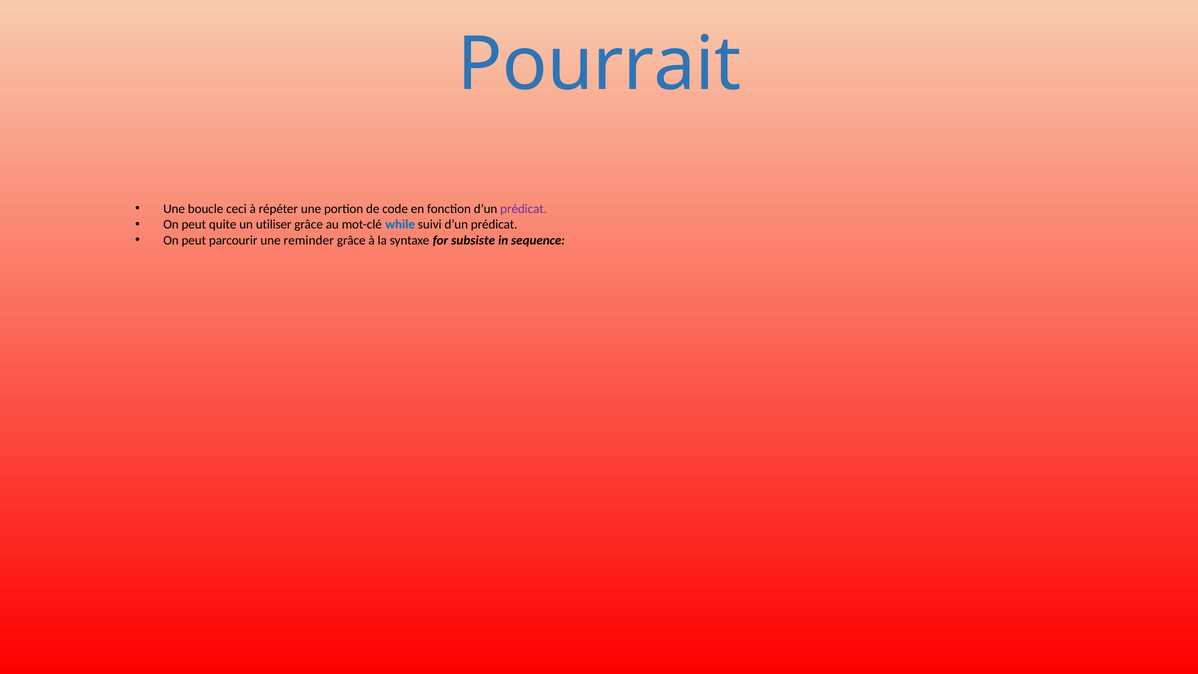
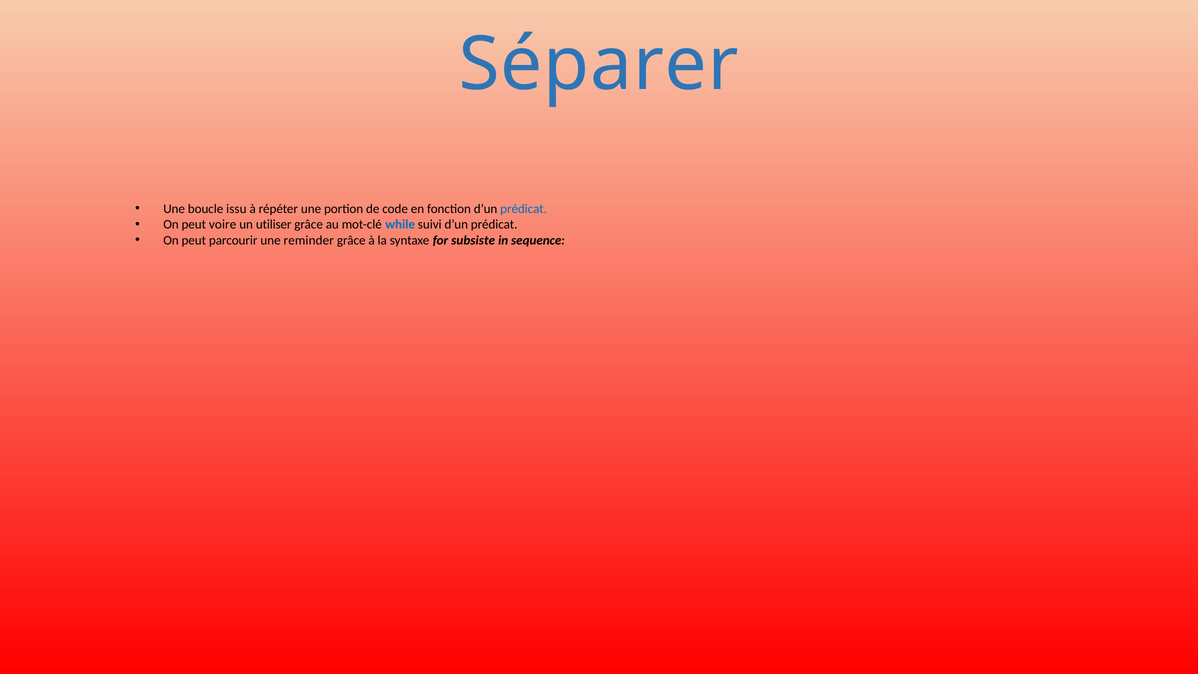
Pourrait: Pourrait -> Séparer (599, 65)
ceci: ceci -> issu (236, 209)
prédicat colour: purple -> blue (524, 209)
quite: quite -> voire (223, 224)
